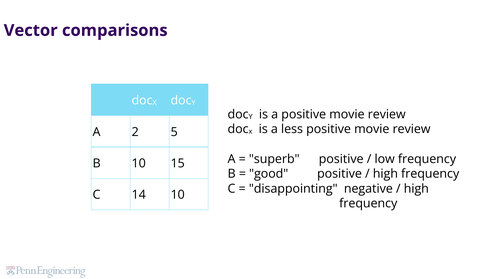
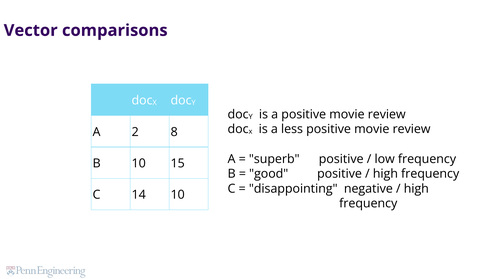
5: 5 -> 8 (174, 132)
